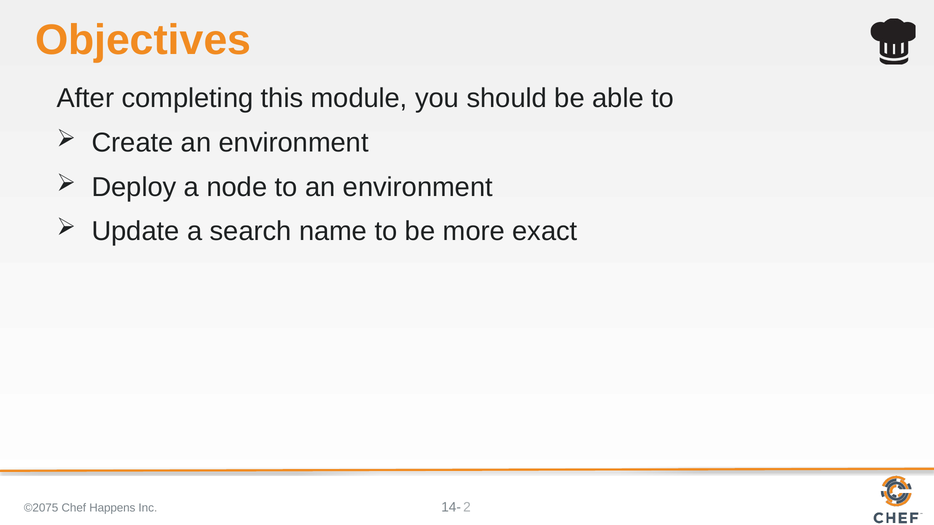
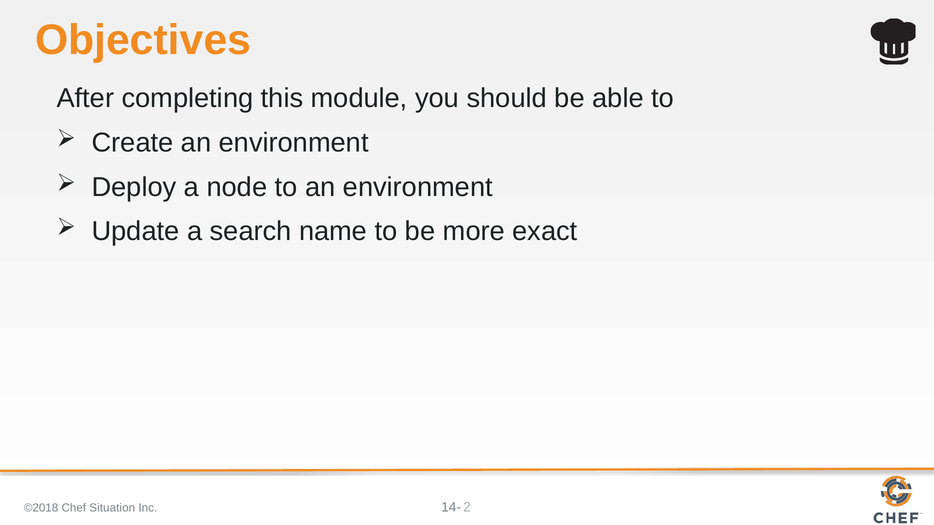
©2075: ©2075 -> ©2018 (41, 508)
Happens: Happens -> Situation (112, 508)
